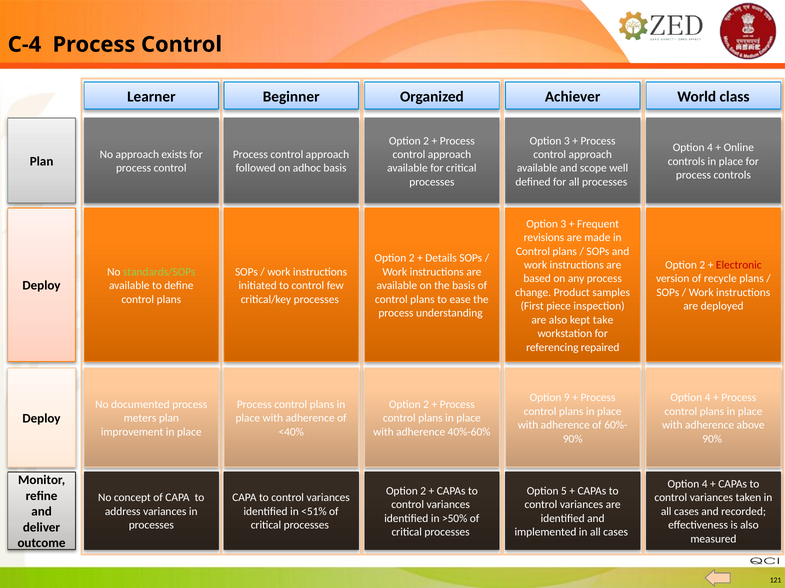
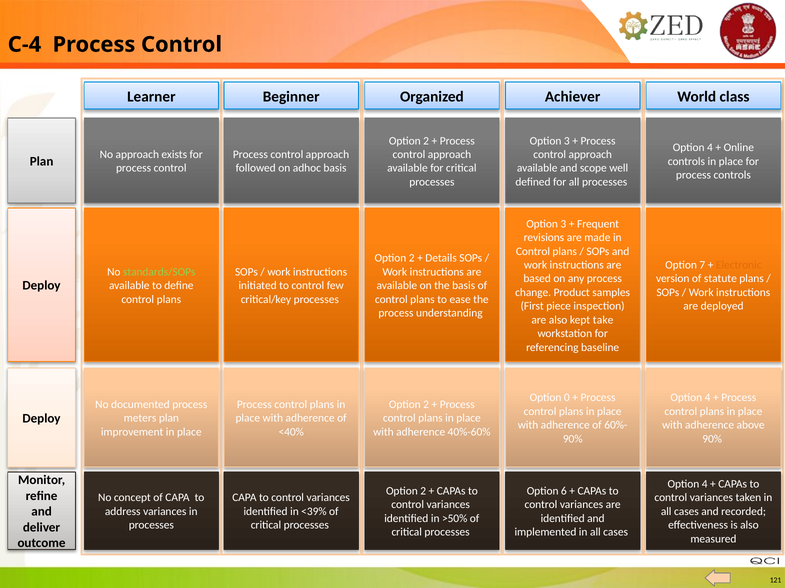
2: 2 -> 7 (702, 265)
Electronic colour: red -> orange (739, 265)
recycle: recycle -> statute (720, 279)
repaired: repaired -> baseline (600, 348)
9: 9 -> 0 (567, 398)
5: 5 -> 6 (564, 491)
<51%: <51% -> <39% (314, 512)
